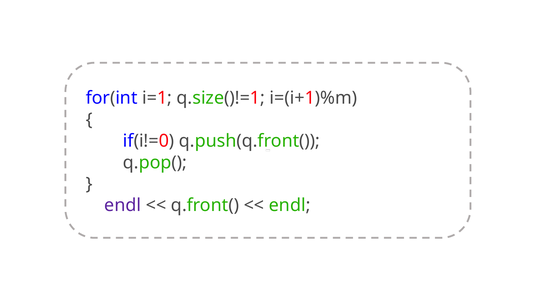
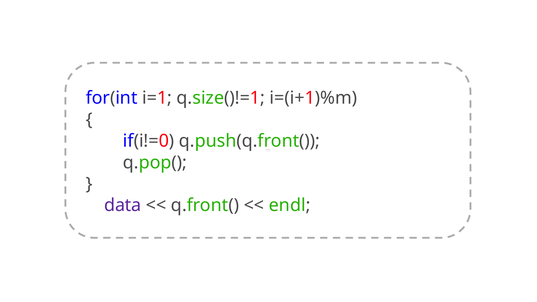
endl: endl -> data (123, 205)
